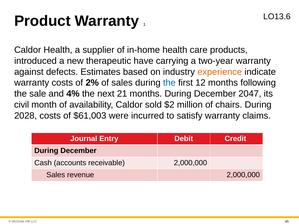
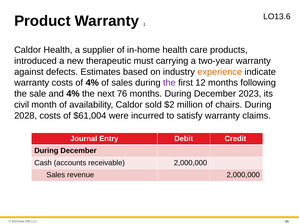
have: have -> must (144, 61)
of 2%: 2% -> 4% (92, 83)
the colour: blue -> purple (169, 83)
21: 21 -> 76 (122, 94)
2047: 2047 -> 2023 (250, 94)
$61,003: $61,003 -> $61,004 (90, 116)
